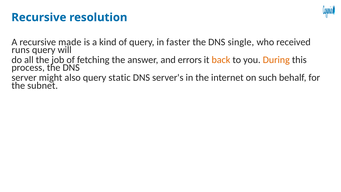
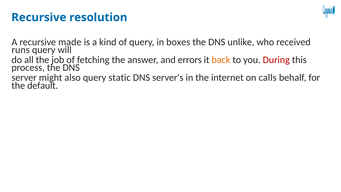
faster: faster -> boxes (178, 42)
single: single -> unlike (241, 42)
During colour: orange -> red (276, 60)
such: such -> calls (268, 78)
subnet: subnet -> default (43, 85)
